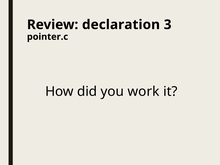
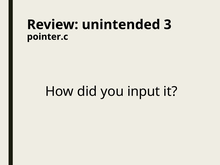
declaration: declaration -> unintended (121, 25)
work: work -> input (144, 91)
